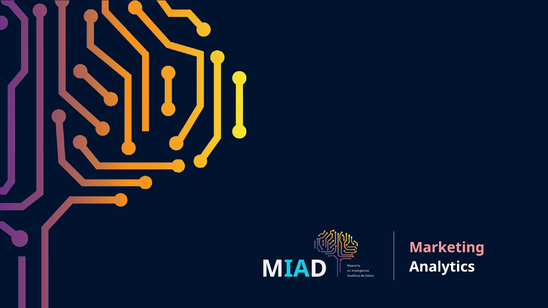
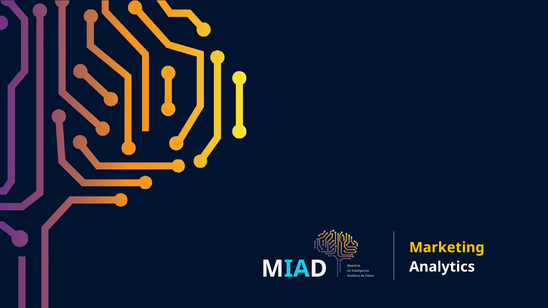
Marketing colour: pink -> yellow (447, 248)
